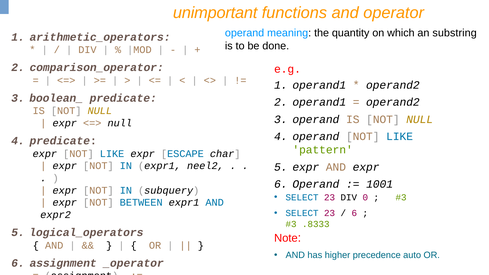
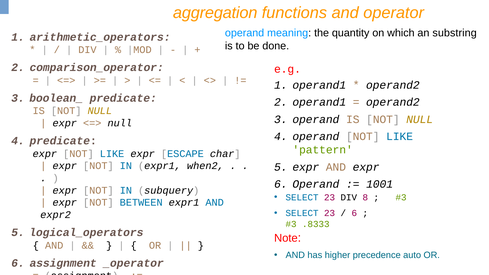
unimportant: unimportant -> aggregation (215, 13)
neel2: neel2 -> when2 (205, 166)
0: 0 -> 8 (365, 197)
